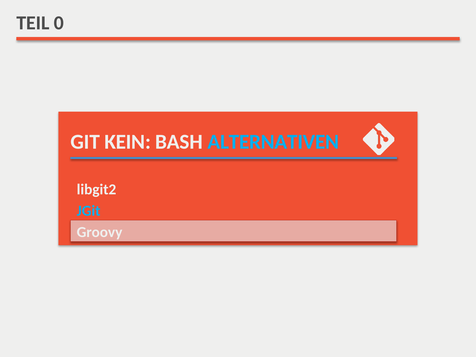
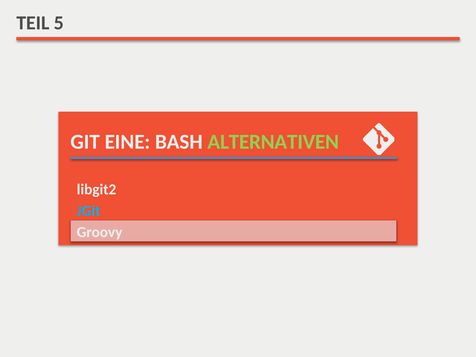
0: 0 -> 5 (59, 23)
KEIN: KEIN -> EINE (128, 142)
ALTERNATIVEN colour: light blue -> light green (273, 142)
